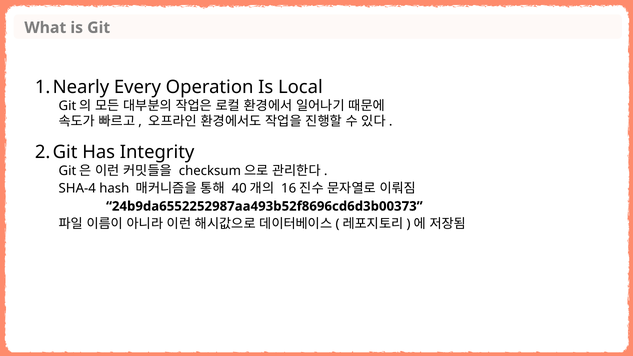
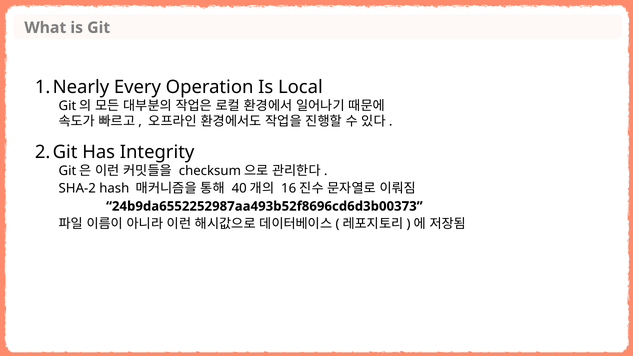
SHA-4: SHA-4 -> SHA-2 (77, 189)
